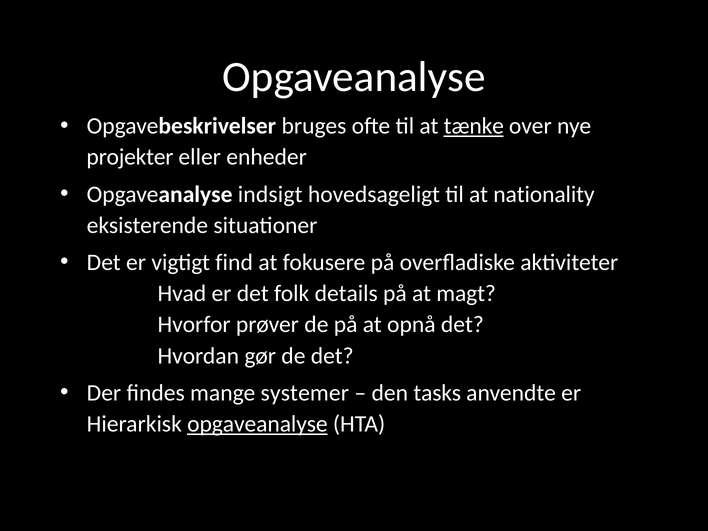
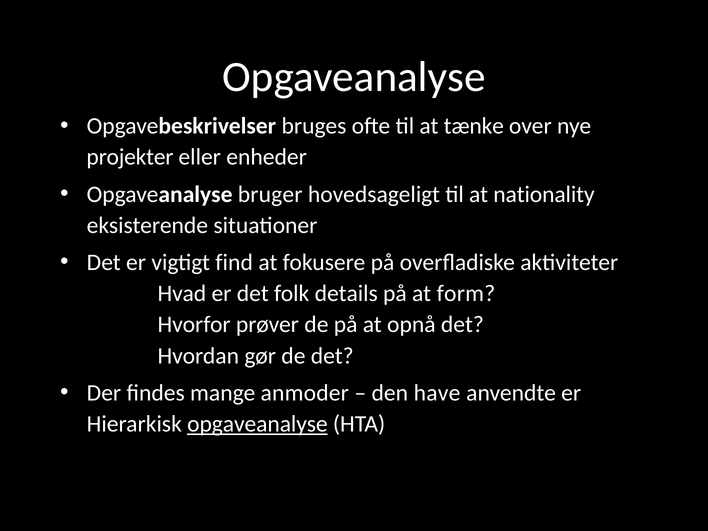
tænke underline: present -> none (474, 126)
indsigt: indsigt -> bruger (270, 194)
magt: magt -> form (466, 294)
systemer: systemer -> anmoder (305, 393)
tasks: tasks -> have (437, 393)
